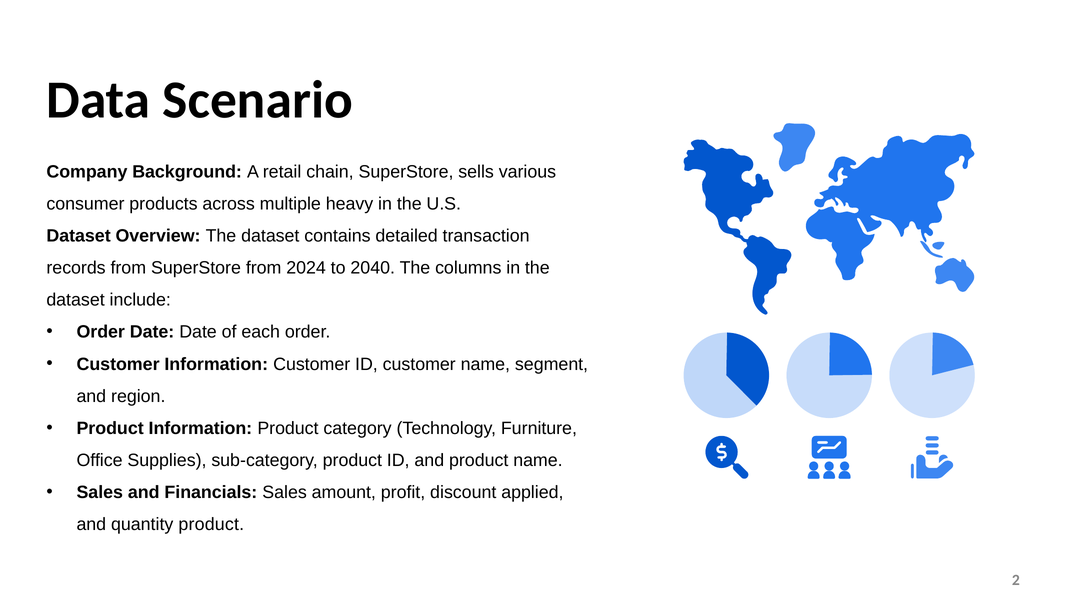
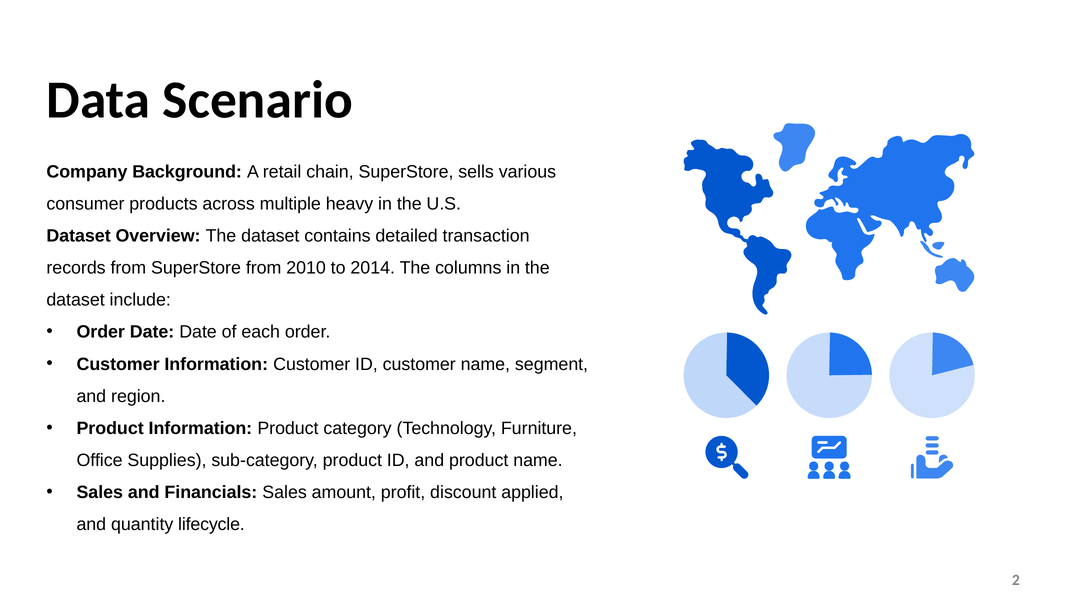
2024: 2024 -> 2010 (306, 268)
2040: 2040 -> 2014 (373, 268)
quantity product: product -> lifecycle (211, 524)
